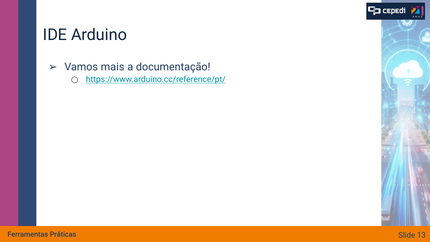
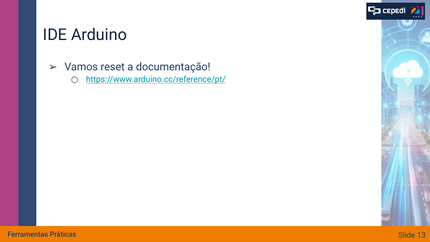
mais: mais -> reset (113, 67)
